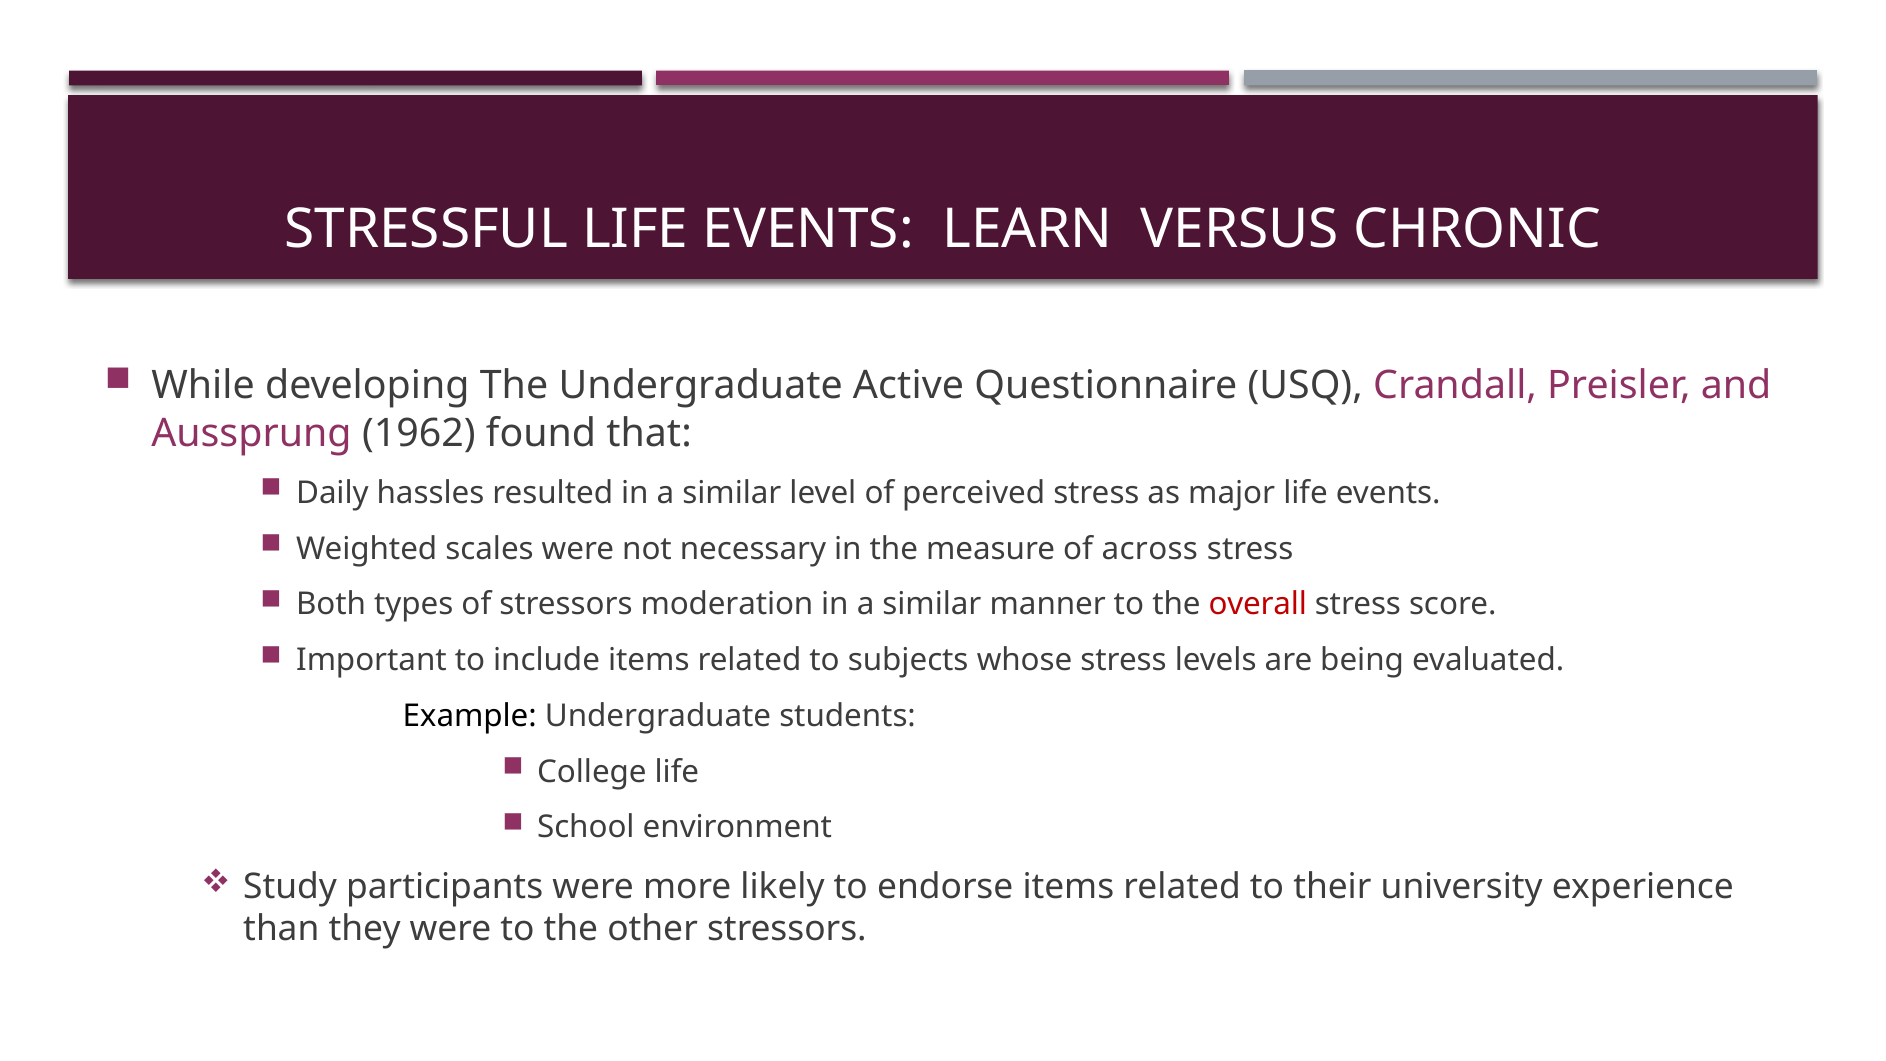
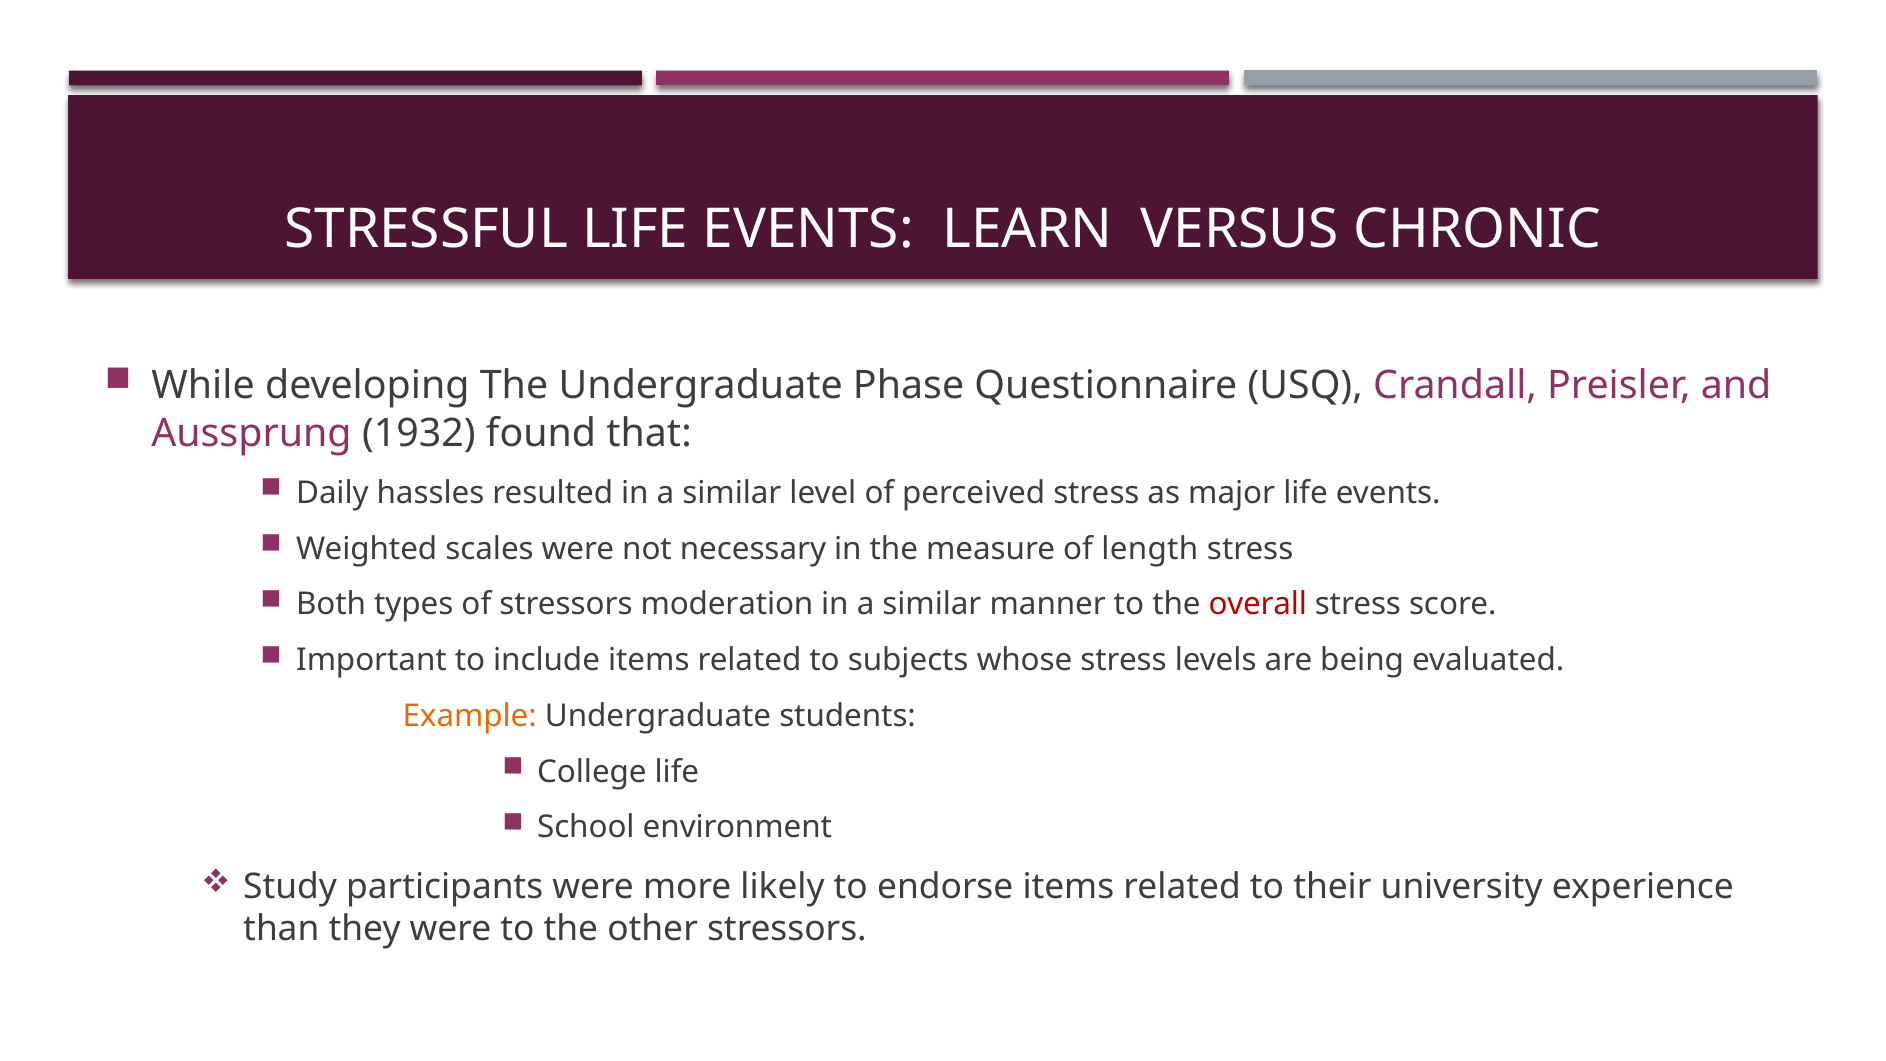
Active: Active -> Phase (909, 386)
1962: 1962 -> 1932 (419, 433)
across: across -> length (1150, 549)
Example colour: black -> orange (470, 716)
